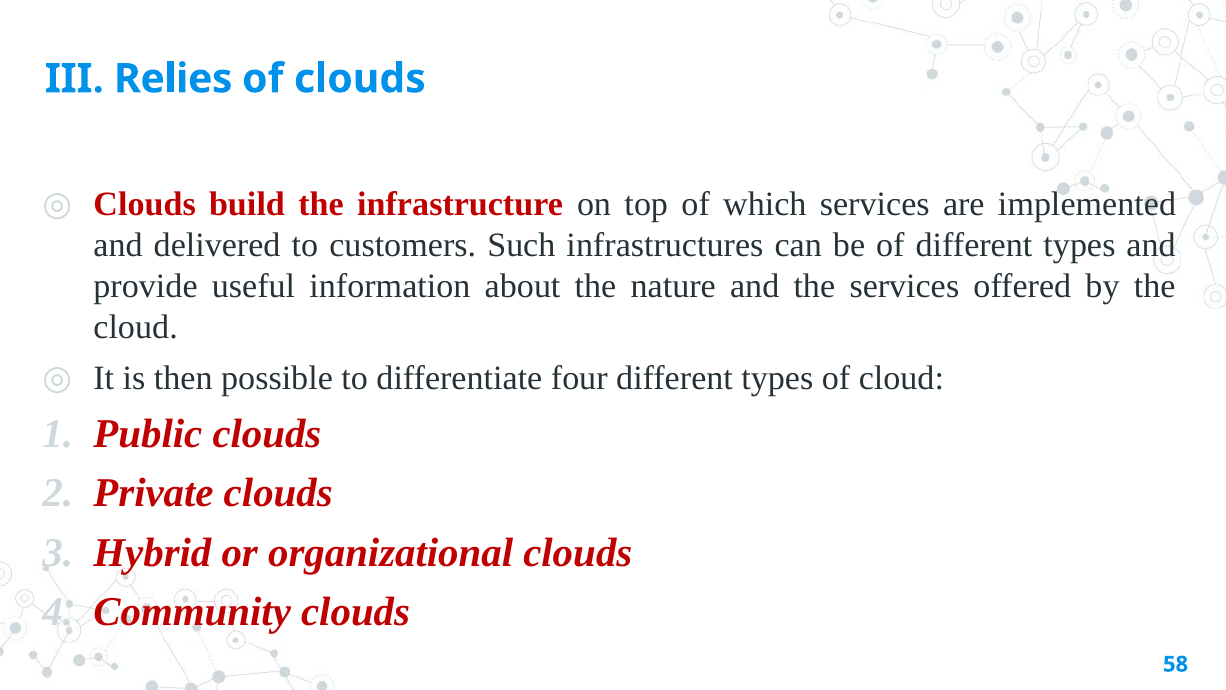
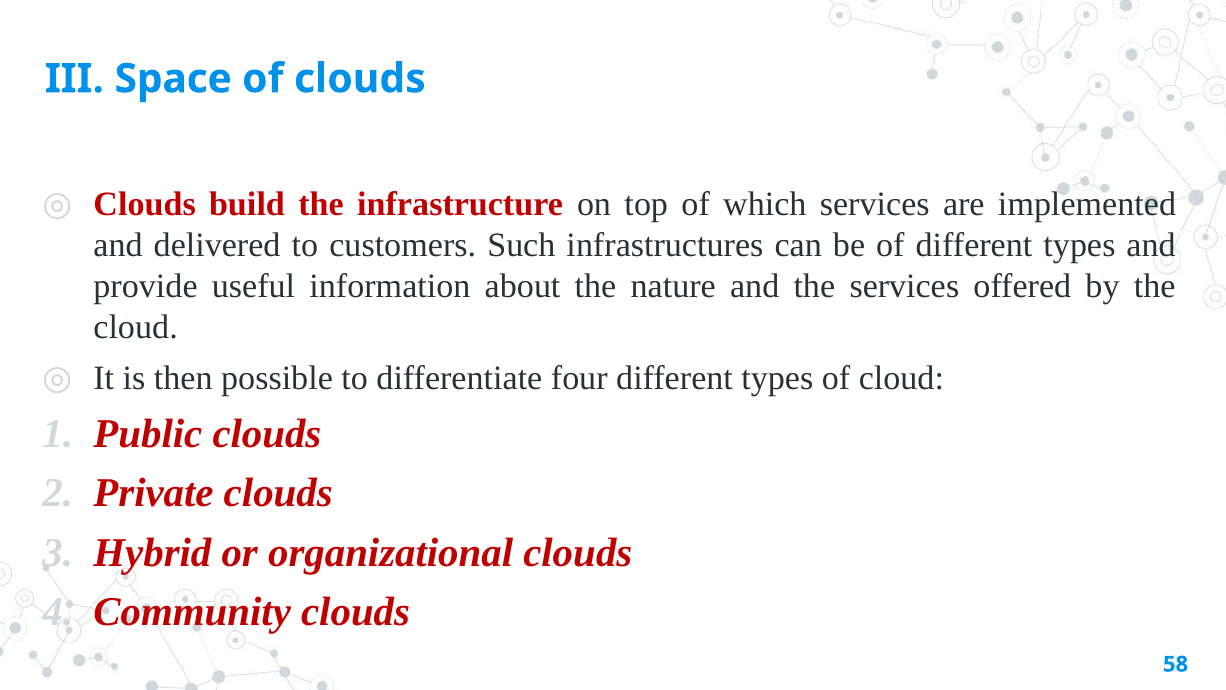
Relies: Relies -> Space (173, 79)
